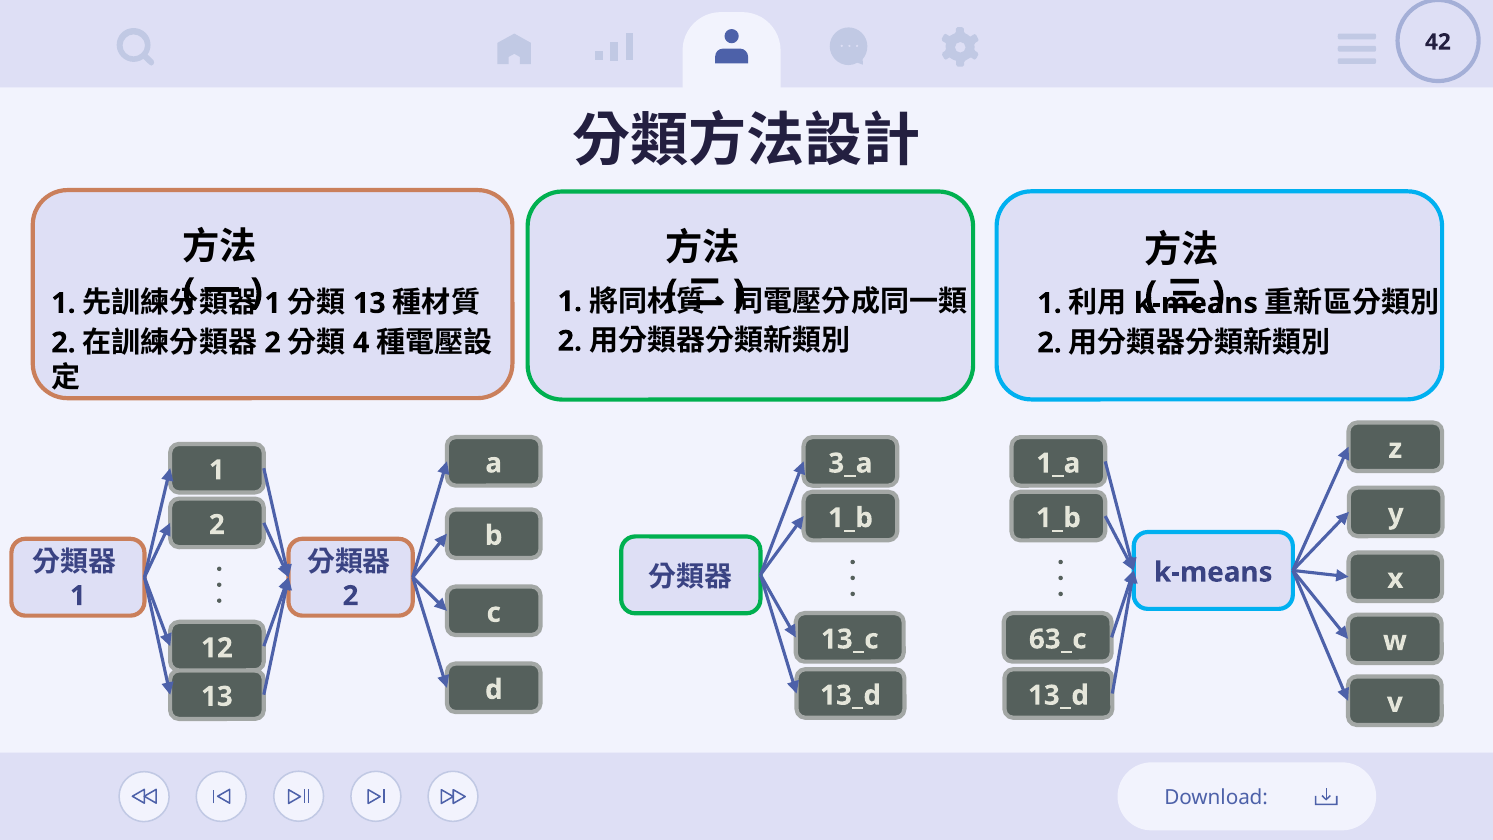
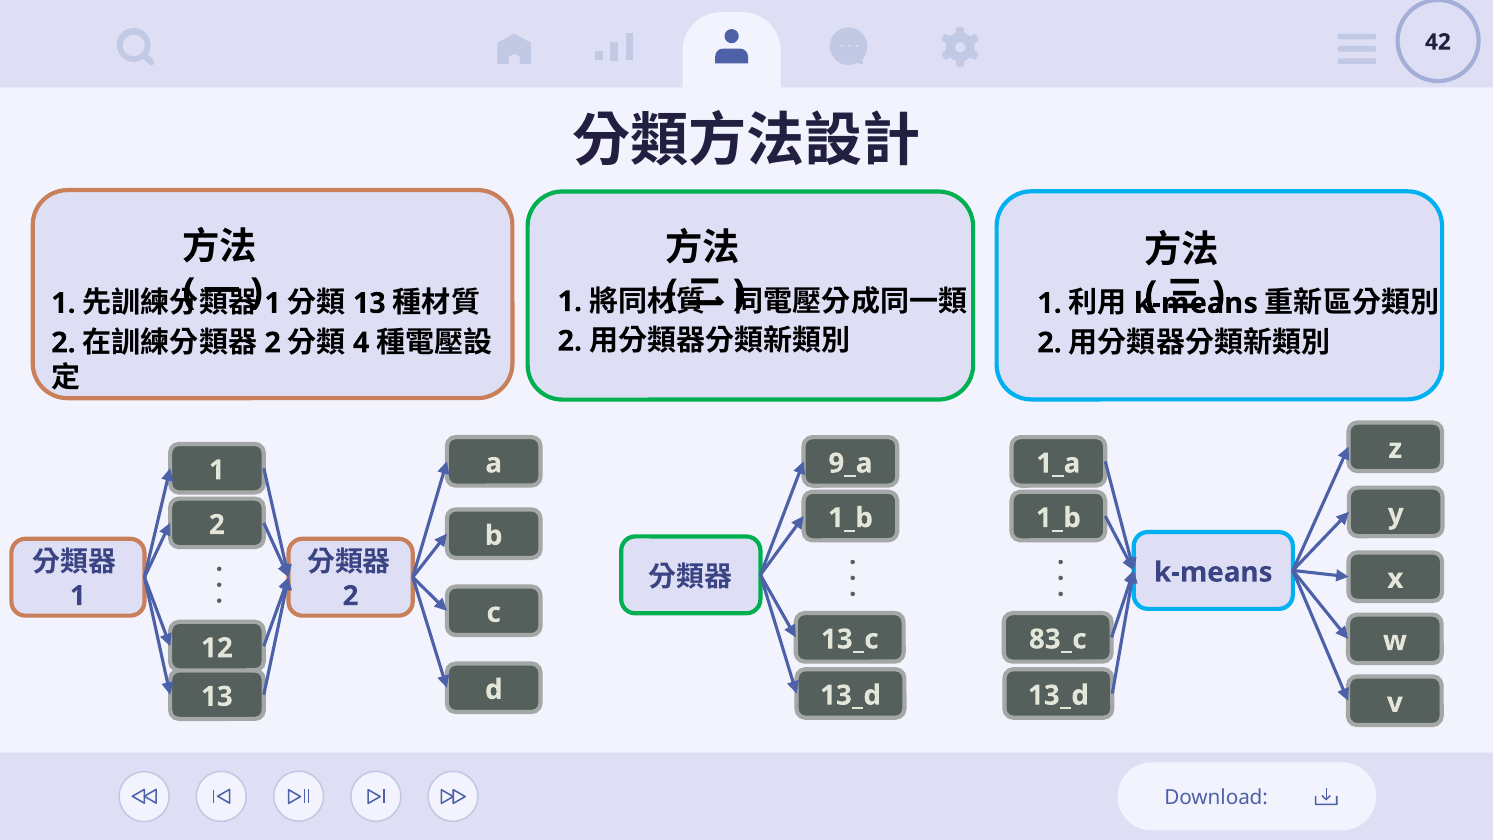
3_a: 3_a -> 9_a (850, 463)
63_c: 63_c -> 83_c (1058, 639)
